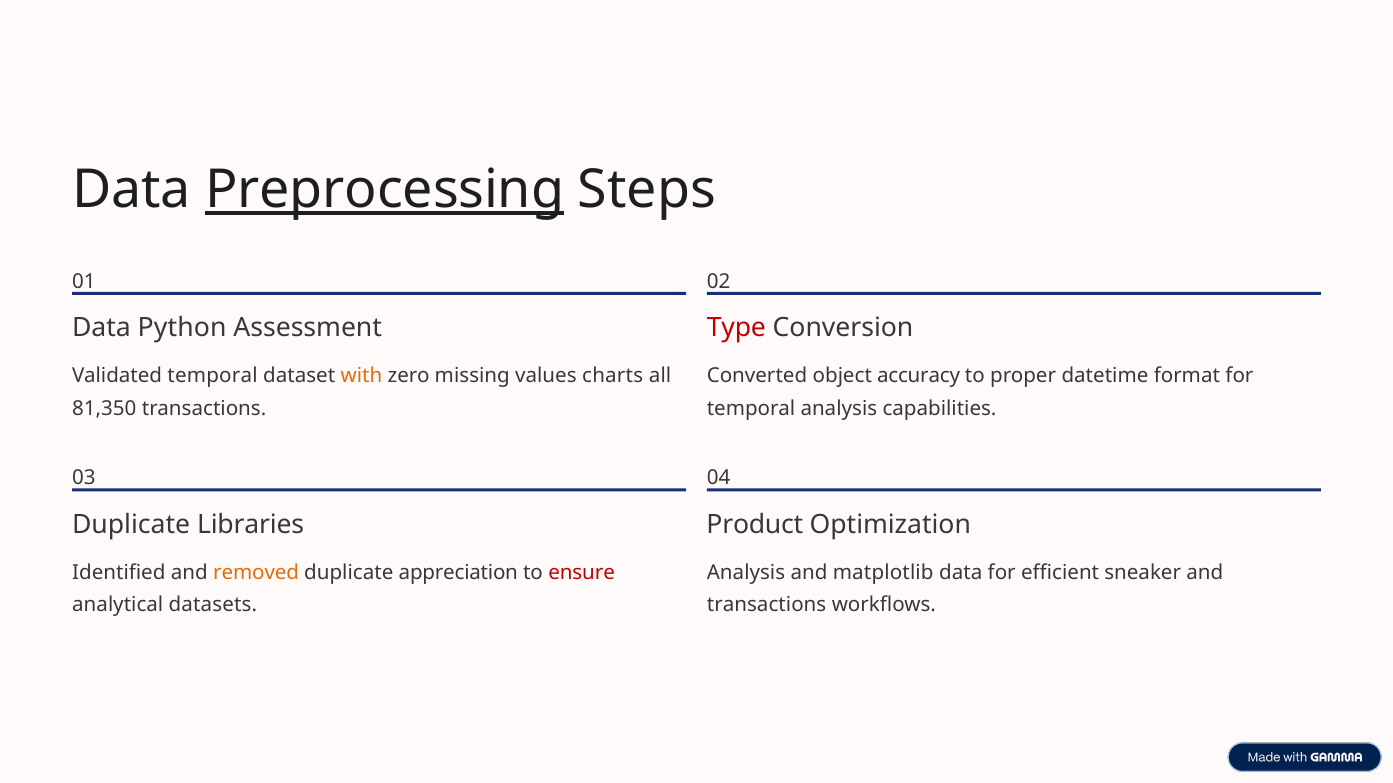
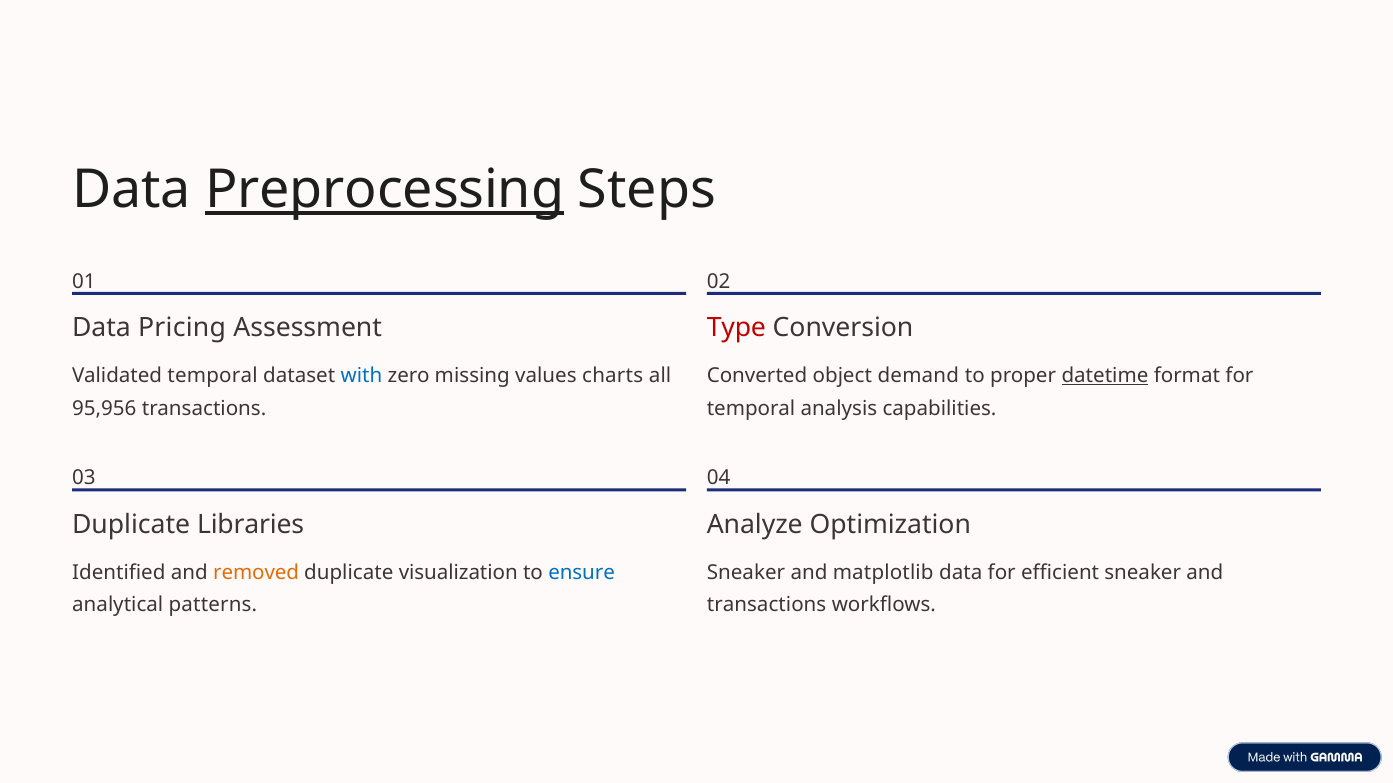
Python: Python -> Pricing (182, 328)
with colour: orange -> blue (361, 376)
accuracy: accuracy -> demand (918, 376)
datetime underline: none -> present (1105, 376)
81,350: 81,350 -> 95,956 (104, 409)
Product: Product -> Analyze (755, 525)
appreciation: appreciation -> visualization (458, 573)
ensure colour: red -> blue (582, 573)
Analysis: Analysis -> Sneaker (746, 573)
datasets: datasets -> patterns (213, 606)
